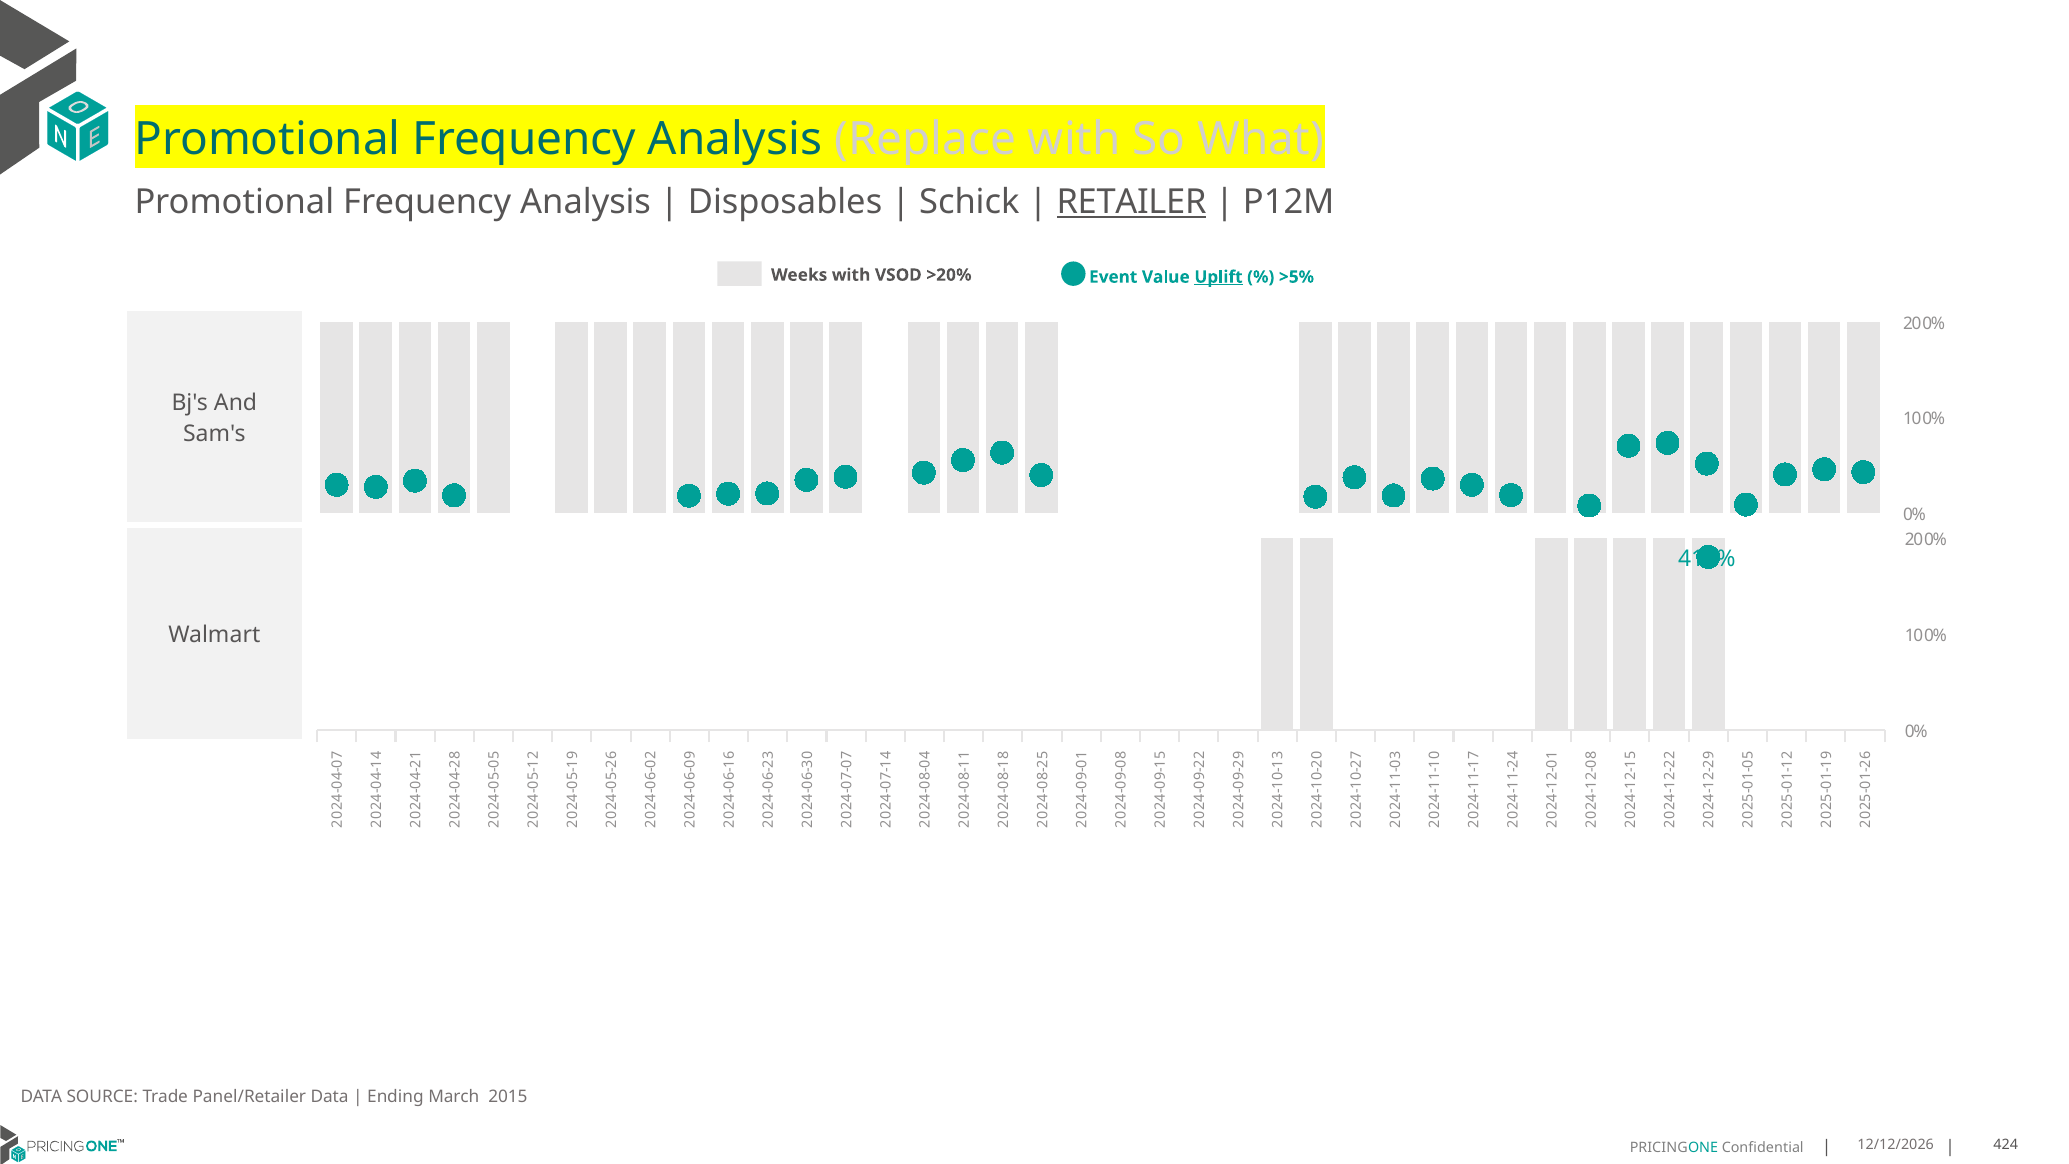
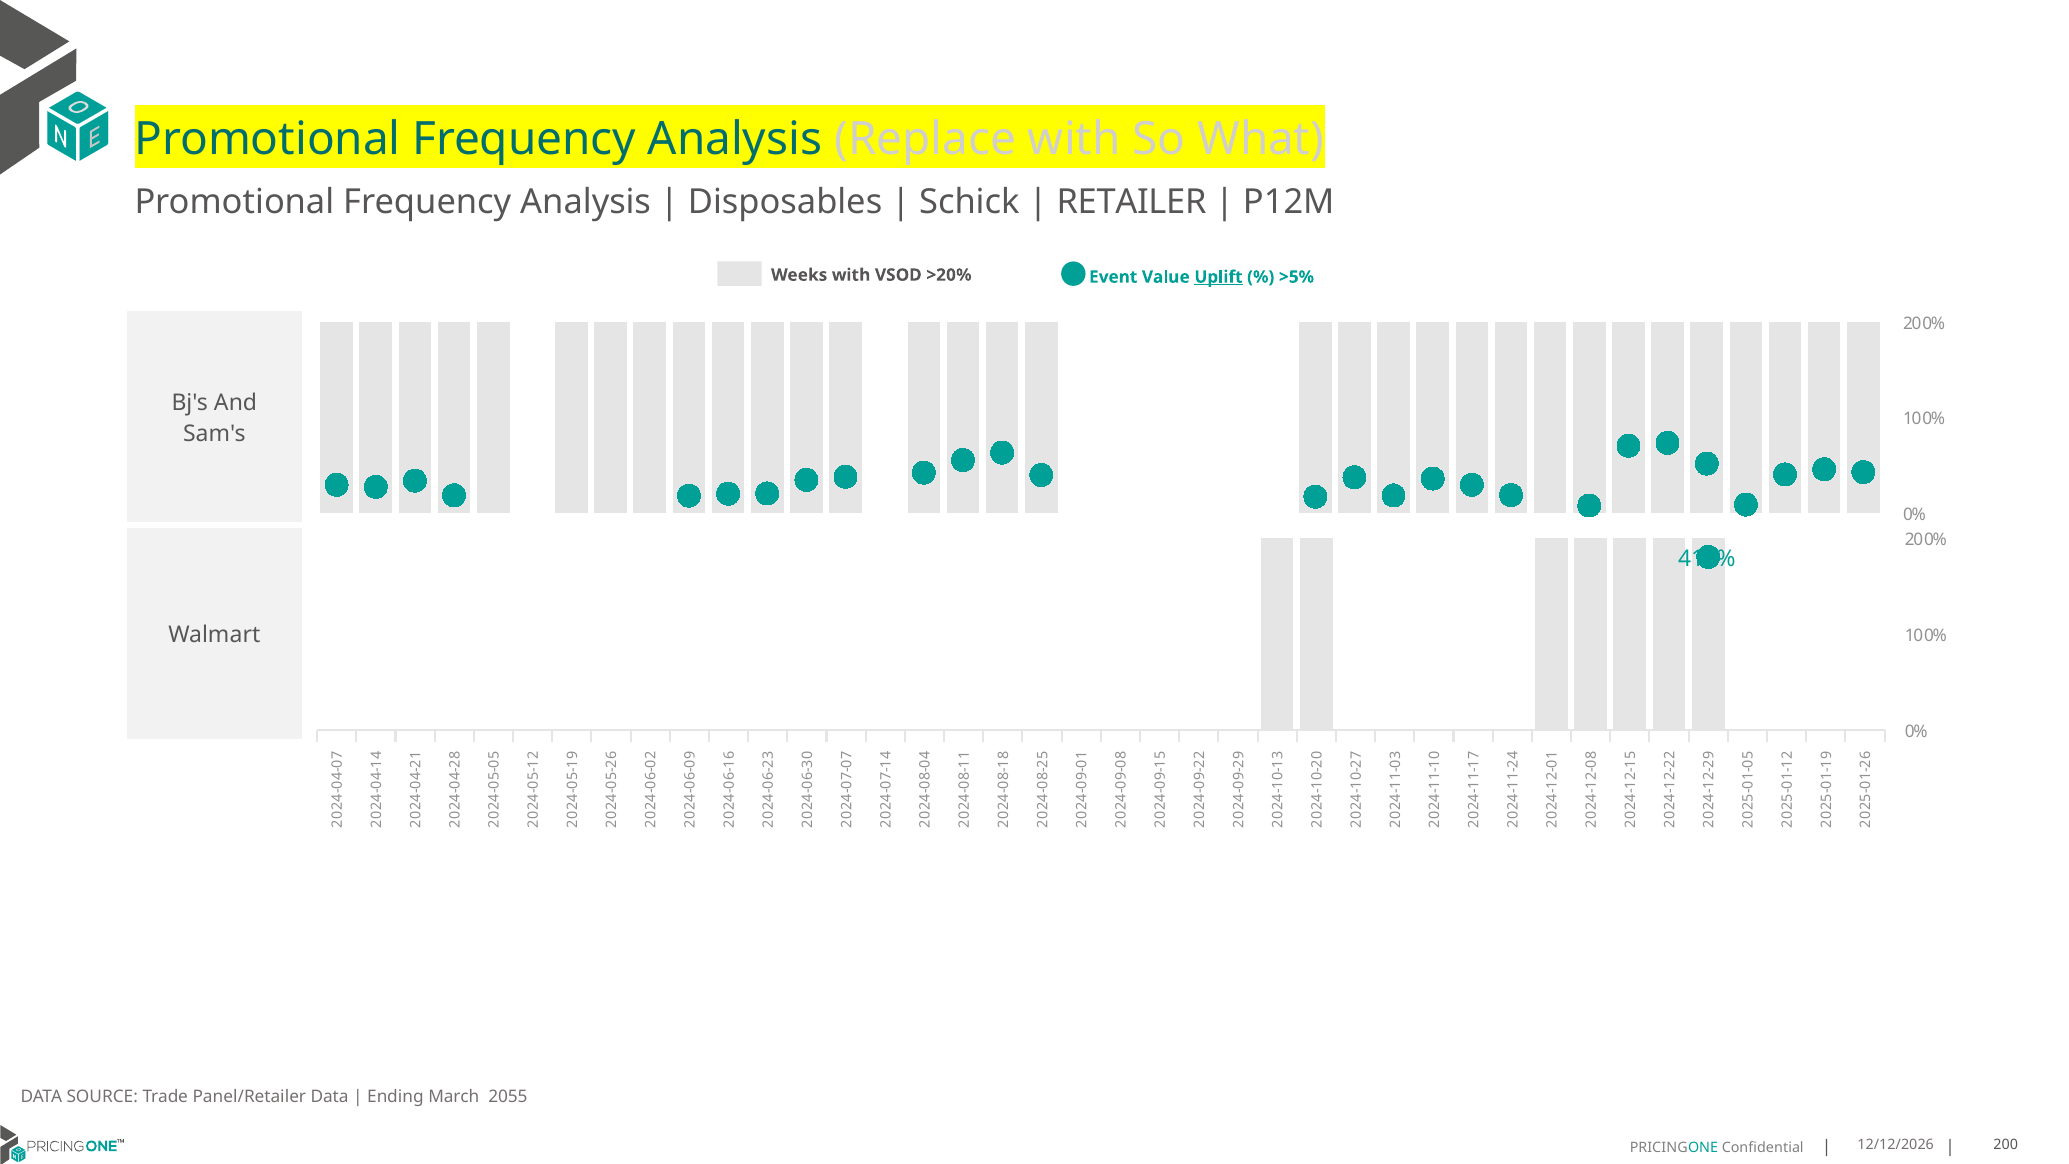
RETAILER underline: present -> none (1132, 202)
2015: 2015 -> 2055 (508, 1096)
424: 424 -> 200 (2006, 1144)
